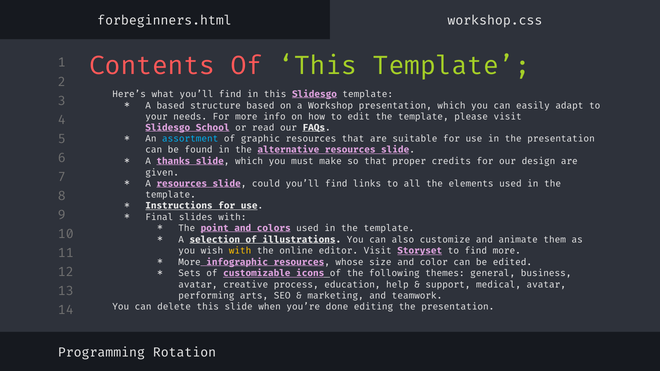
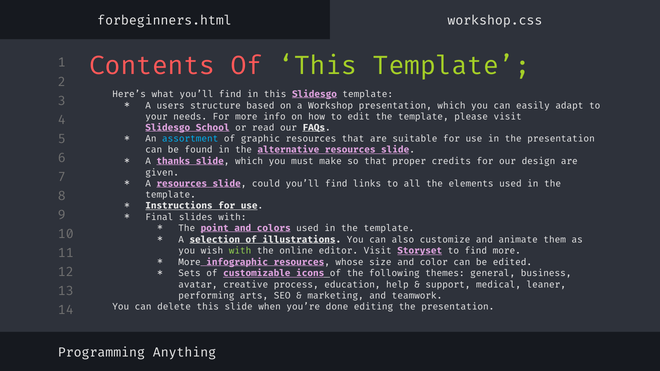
A based: based -> users (171, 106)
with colour: yellow -> light green (240, 251)
medical avatar: avatar -> leaner (546, 285)
Rotation: Rotation -> Anything (184, 353)
